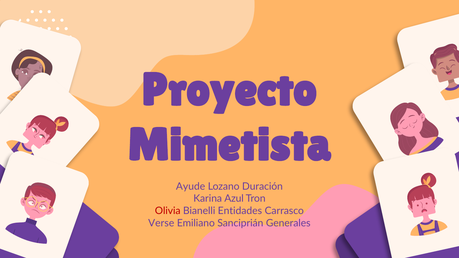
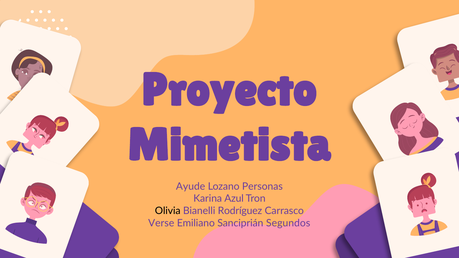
Duración: Duración -> Personas (262, 187)
Olivia colour: red -> black (168, 211)
Entidades: Entidades -> Rodríguez (240, 211)
Generales: Generales -> Segundos (288, 223)
